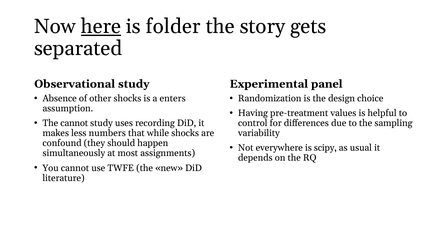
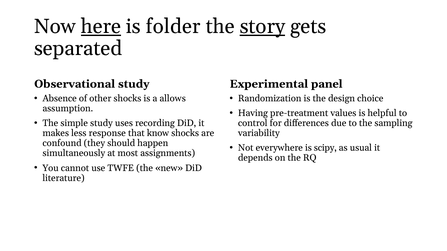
story underline: none -> present (262, 26)
enters: enters -> allows (173, 99)
The cannot: cannot -> simple (74, 123)
numbers: numbers -> response (107, 133)
while: while -> know (158, 133)
